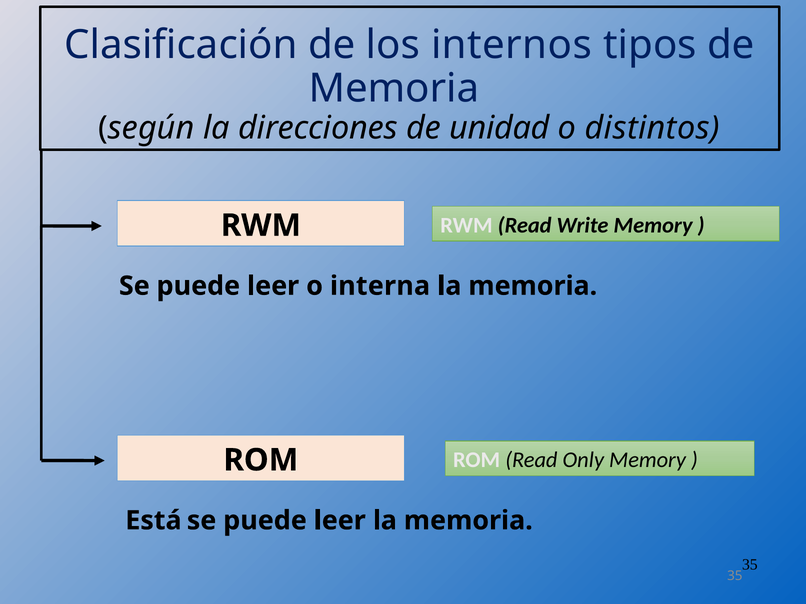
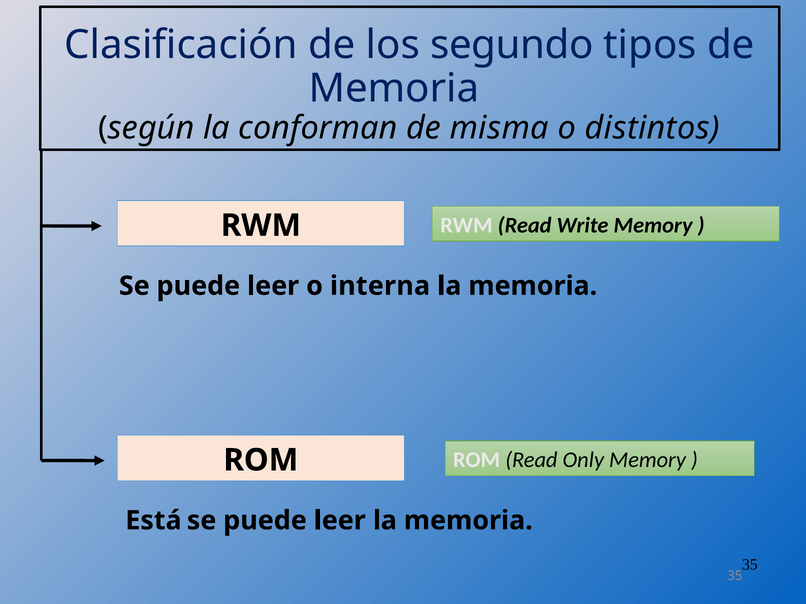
internos: internos -> segundo (512, 45)
direcciones: direcciones -> conforman (318, 128)
unidad: unidad -> misma (499, 128)
